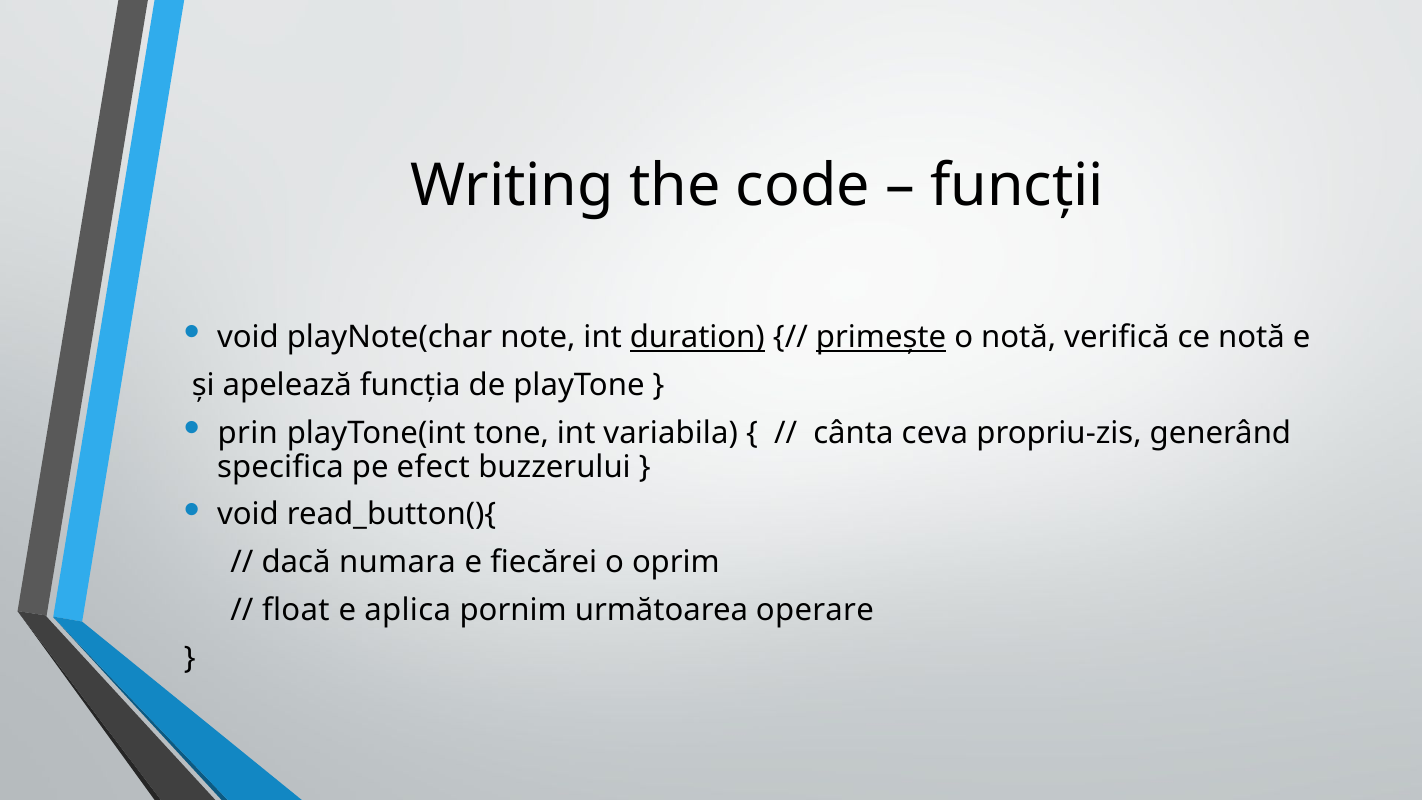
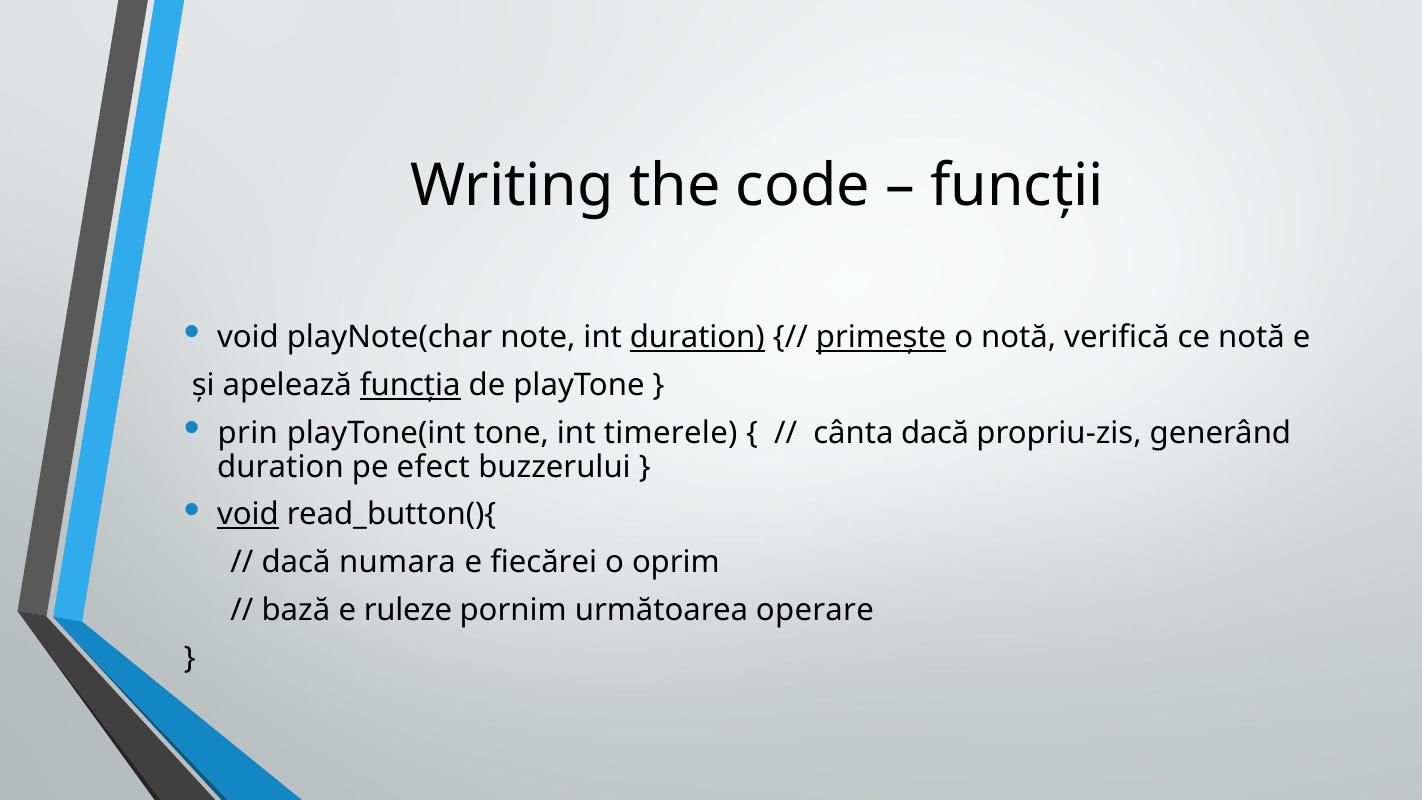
funcția underline: none -> present (410, 385)
variabila: variabila -> timerele (671, 433)
cânta ceva: ceva -> dacă (935, 433)
specifica: specifica -> duration (280, 467)
void underline: none -> present (248, 515)
float: float -> bază (296, 611)
aplica: aplica -> ruleze (408, 611)
